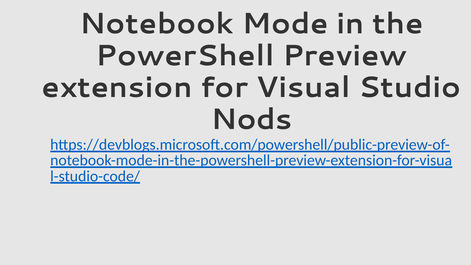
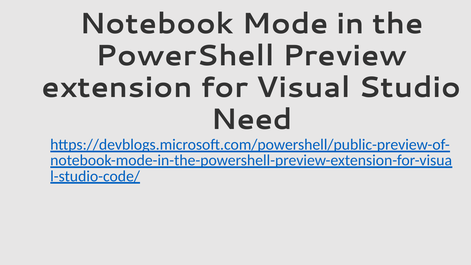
Nods: Nods -> Need (252, 119)
